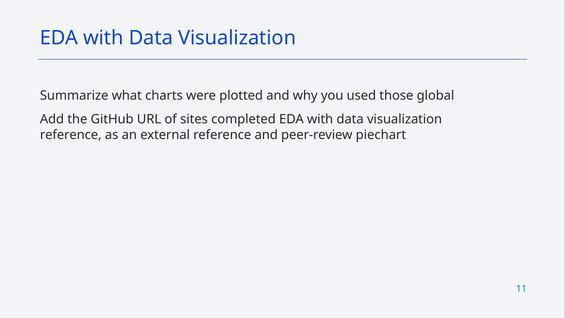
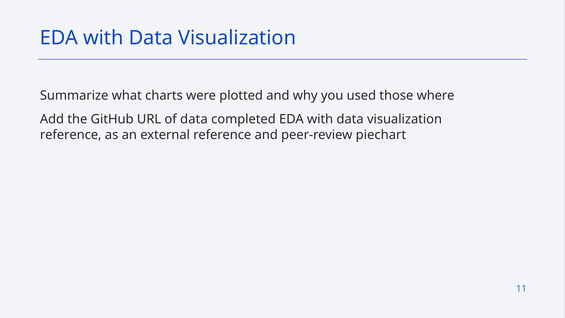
global: global -> where (436, 95)
of sites: sites -> data (194, 119)
